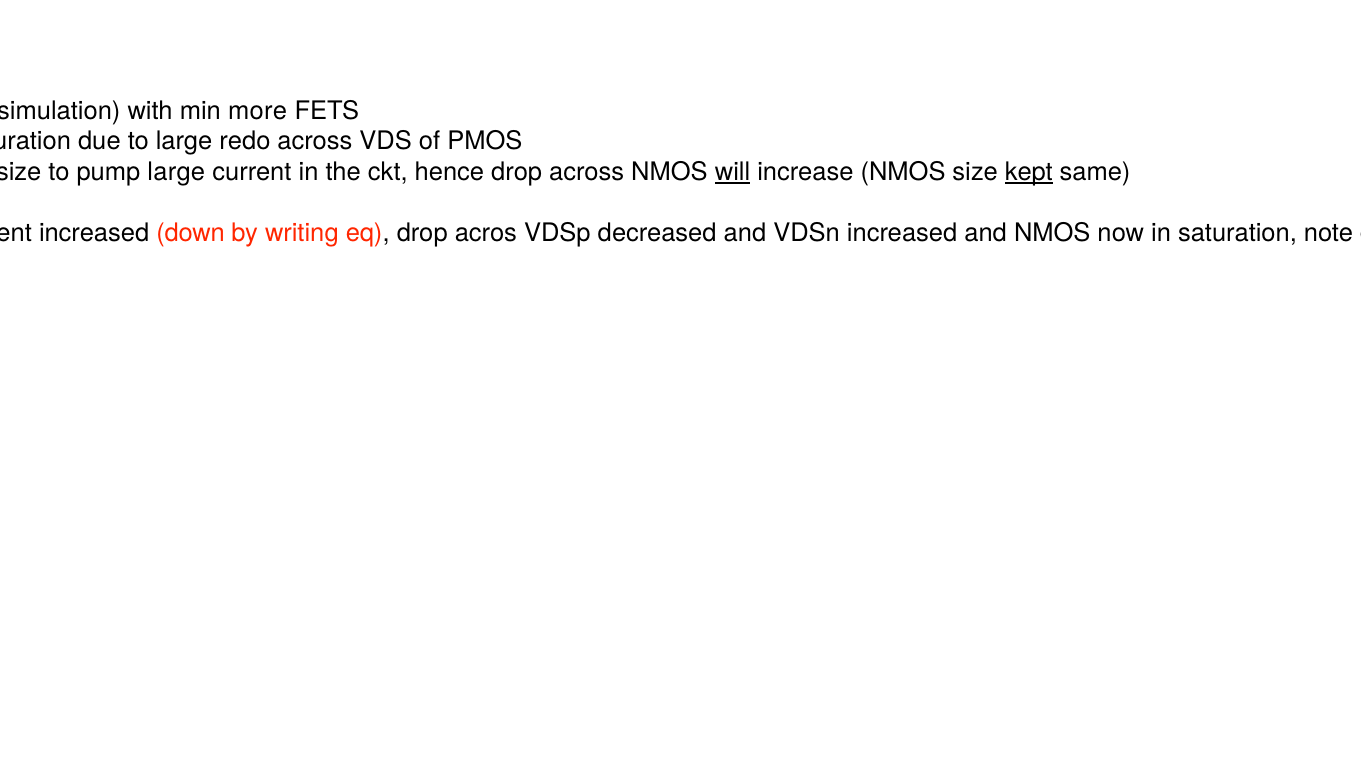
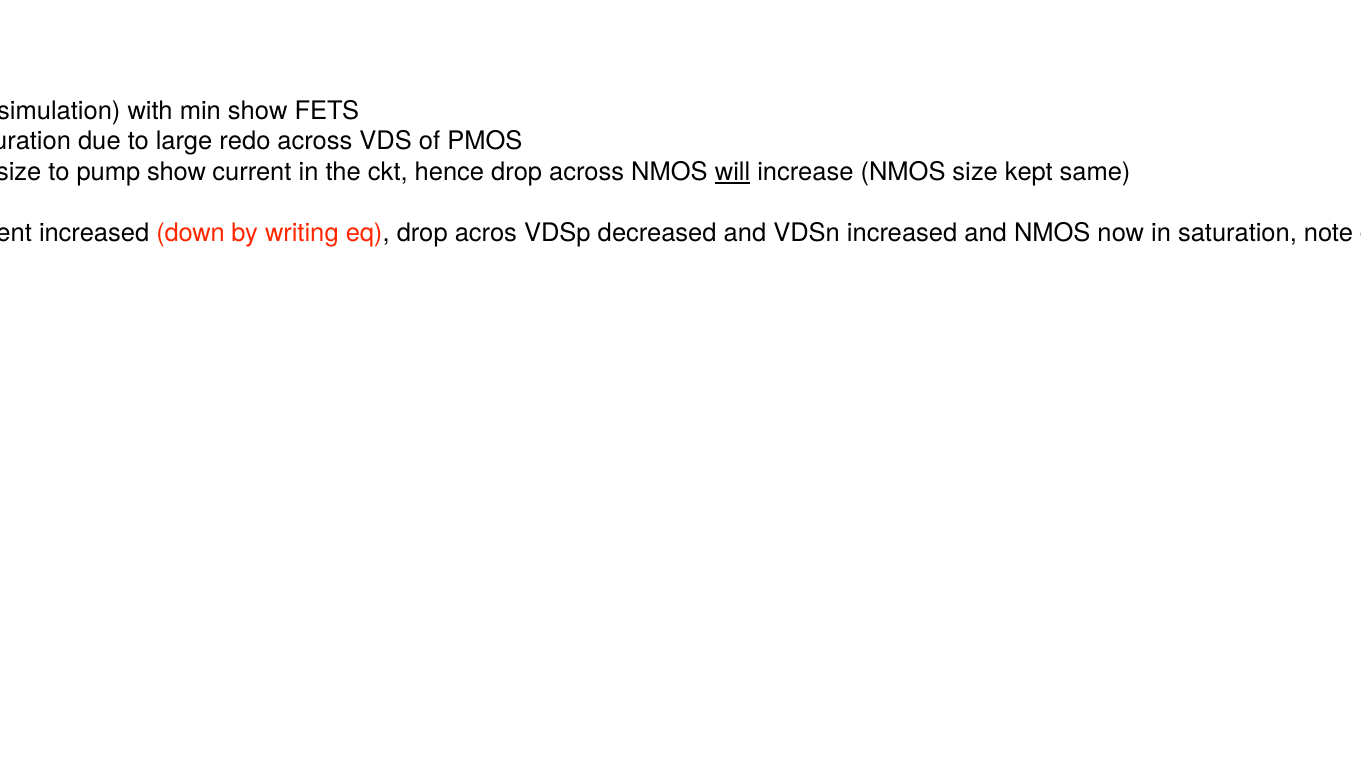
min more: more -> show (258, 111)
pump large: large -> show (177, 172)
kept underline: present -> none (1029, 172)
